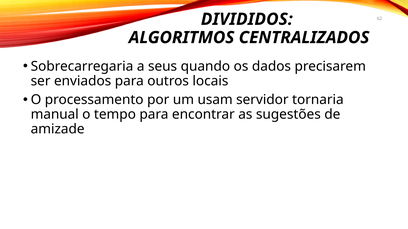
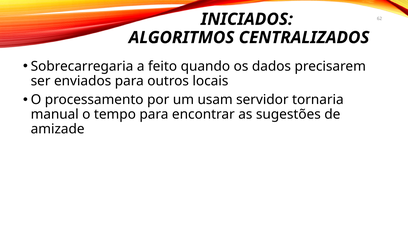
DIVIDIDOS: DIVIDIDOS -> INICIADOS (247, 19)
seus: seus -> feito (163, 66)
